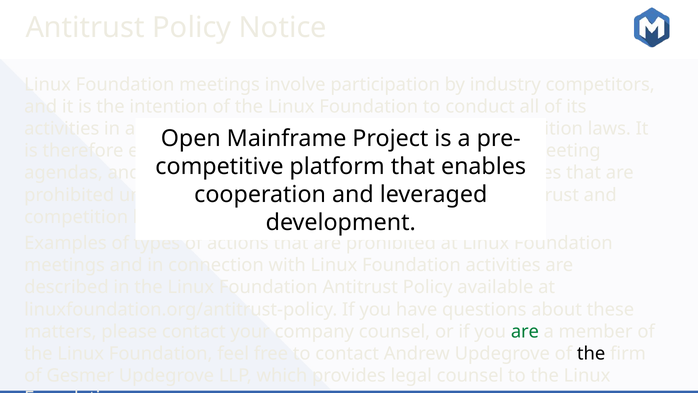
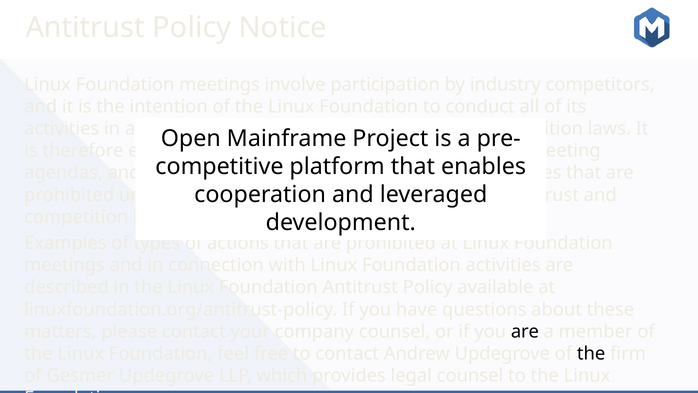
are colour: green -> black (525, 331)
